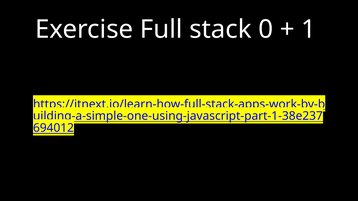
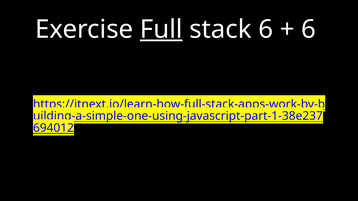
Full underline: none -> present (161, 29)
stack 0: 0 -> 6 (266, 29)
1: 1 -> 6 (309, 29)
